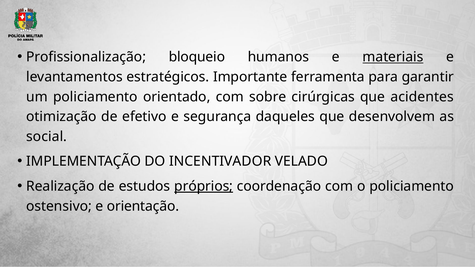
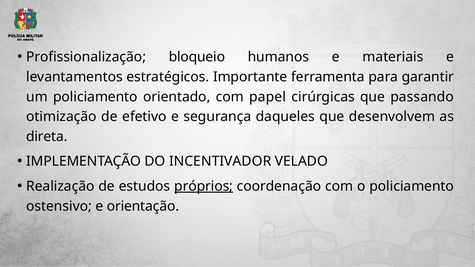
materiais underline: present -> none (393, 57)
sobre: sobre -> papel (268, 97)
acidentes: acidentes -> passando (422, 97)
social: social -> direta (47, 137)
